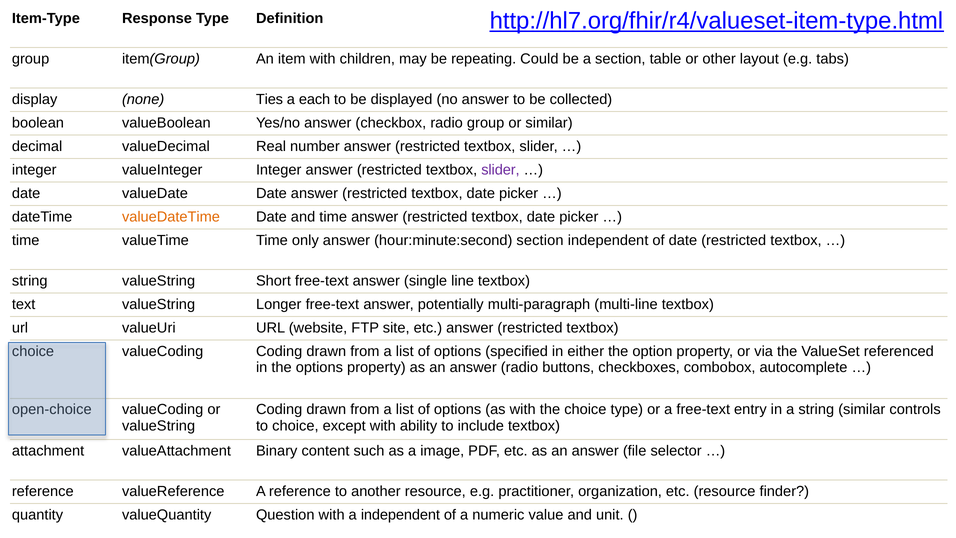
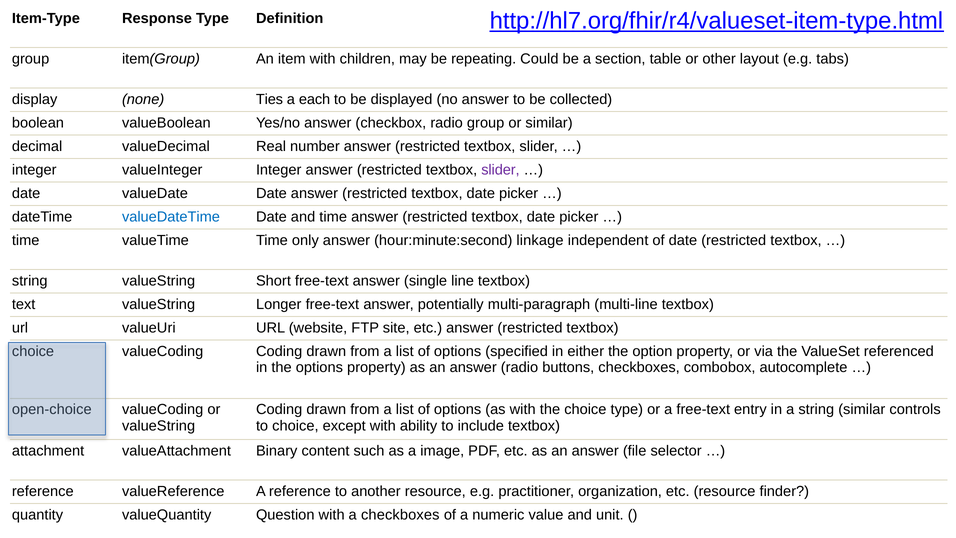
valueDateTime colour: orange -> blue (171, 217)
hour:minute:second section: section -> linkage (540, 240)
a independent: independent -> checkboxes (400, 515)
